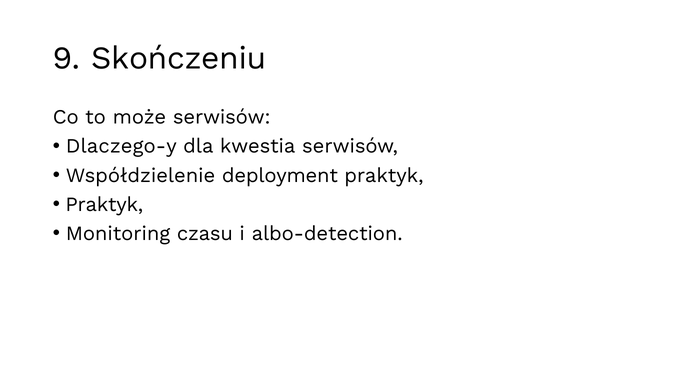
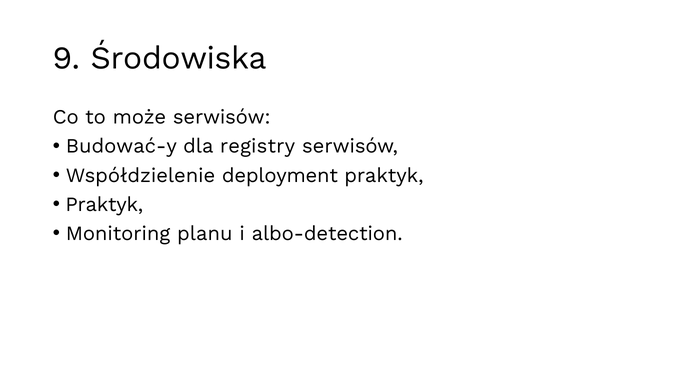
Skończeniu: Skończeniu -> Środowiska (179, 58)
Dlaczego-y: Dlaczego-y -> Budować-y (121, 146)
kwestia: kwestia -> registry (257, 146)
czasu: czasu -> planu (205, 233)
